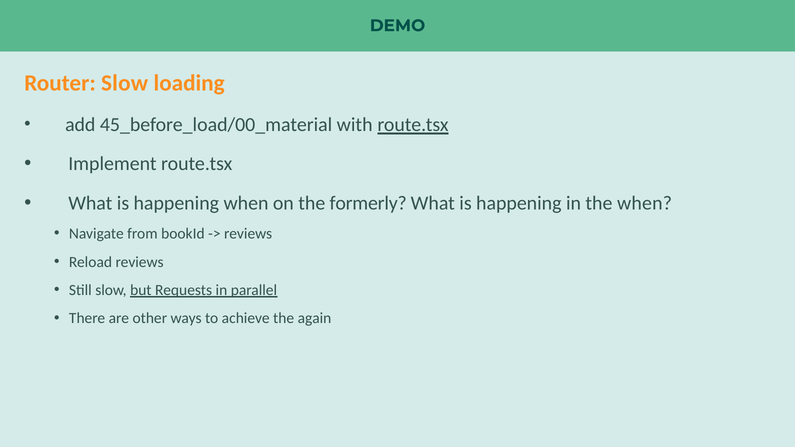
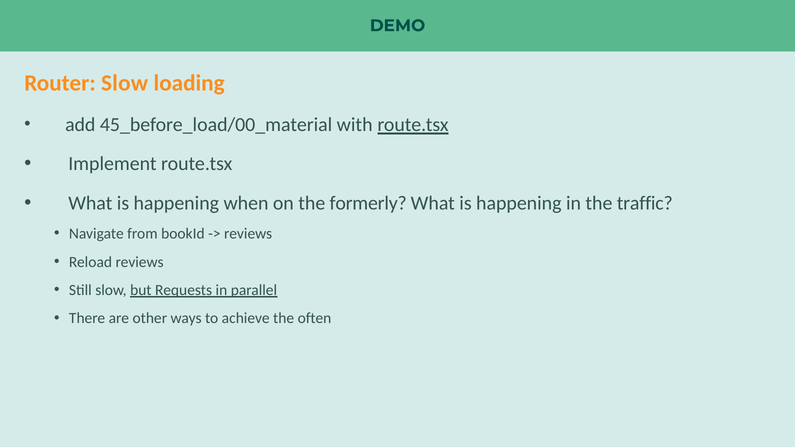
the when: when -> traffic (645, 203)
again: again -> often (314, 319)
